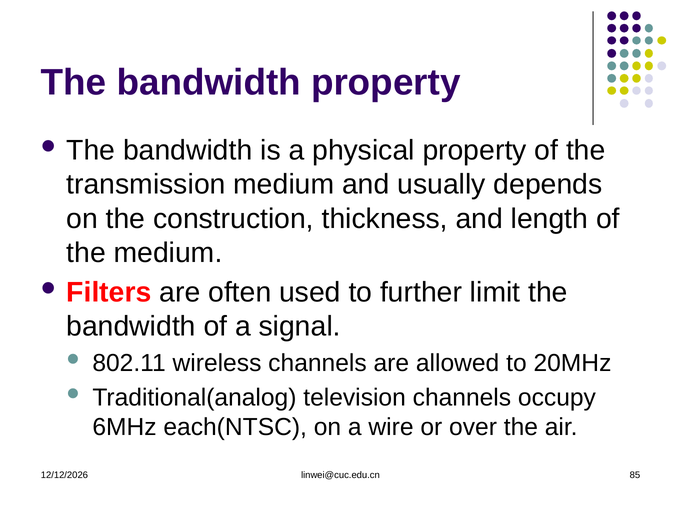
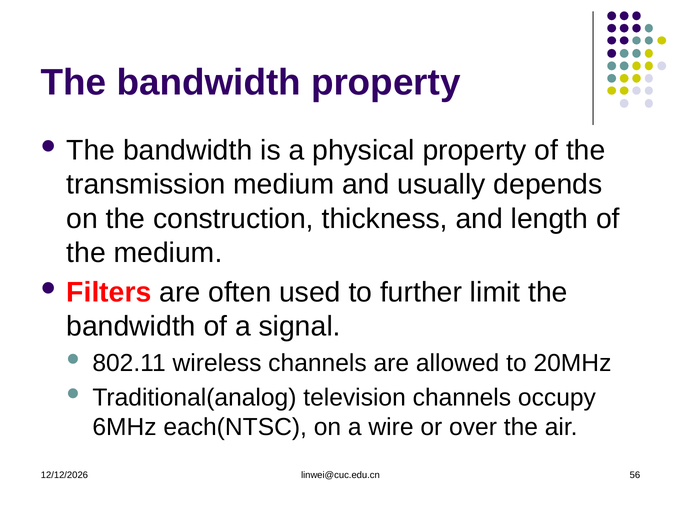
85: 85 -> 56 (635, 475)
